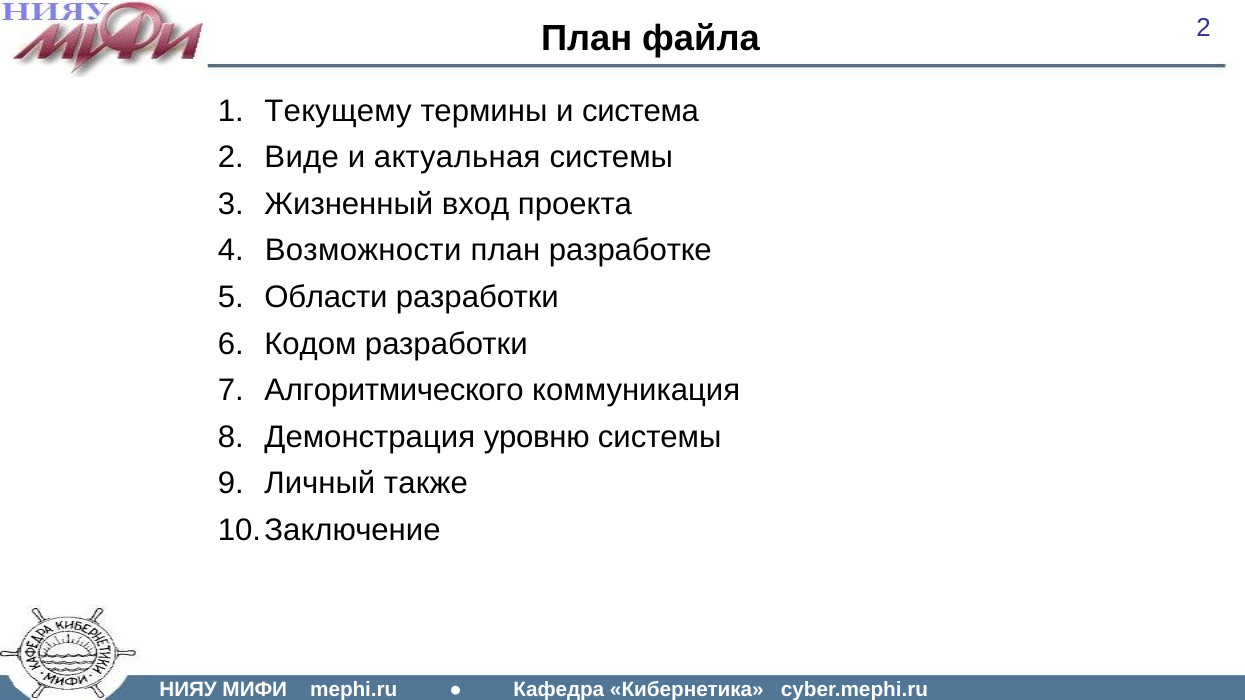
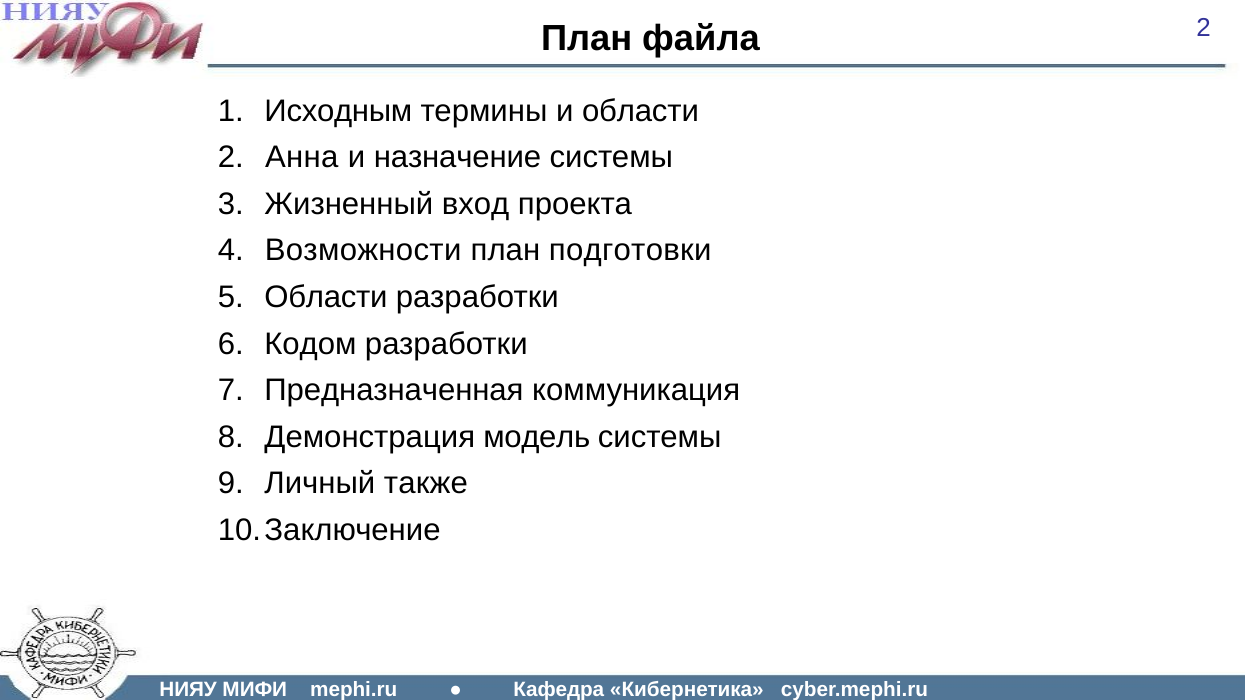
Текущему: Текущему -> Исходным (338, 111)
и система: система -> области (640, 111)
Виде: Виде -> Анна (302, 157)
актуальная: актуальная -> назначение (457, 157)
разработке: разработке -> подготовки (630, 251)
Алгоритмического: Алгоритмического -> Предназначенная (394, 391)
уровню: уровню -> модель (537, 437)
